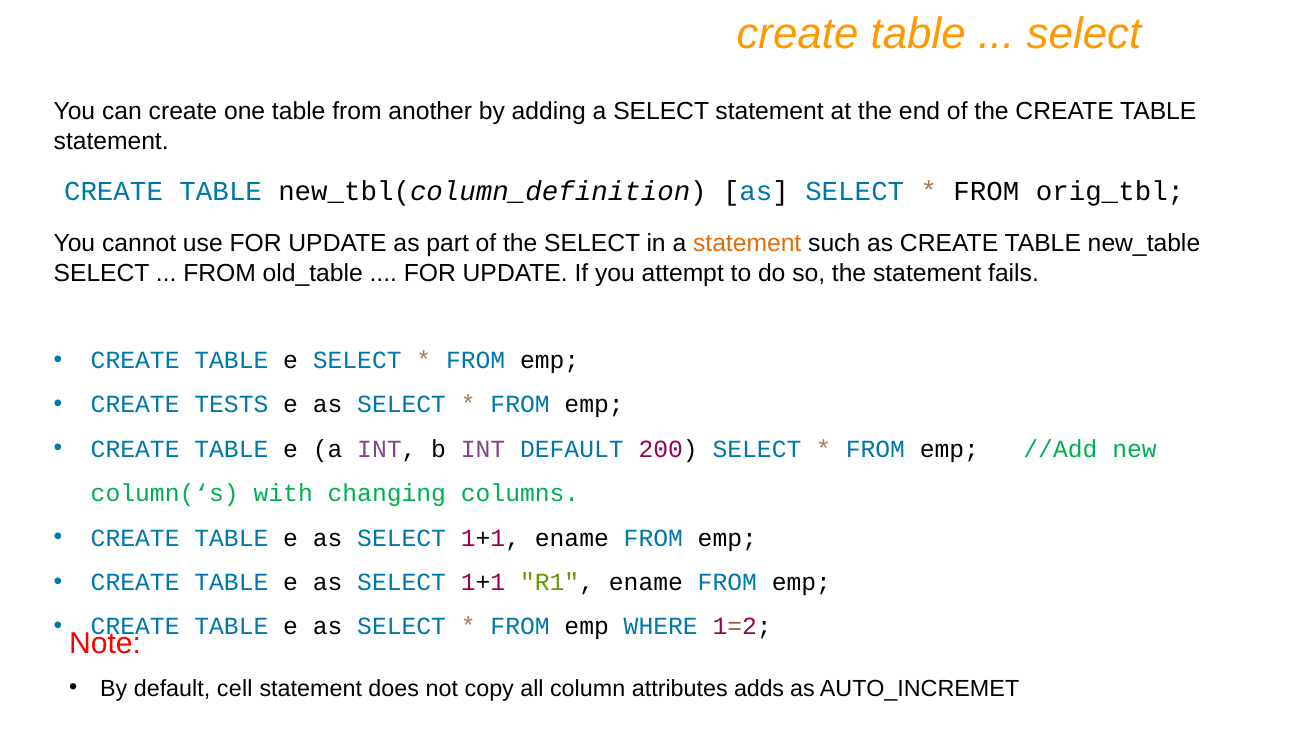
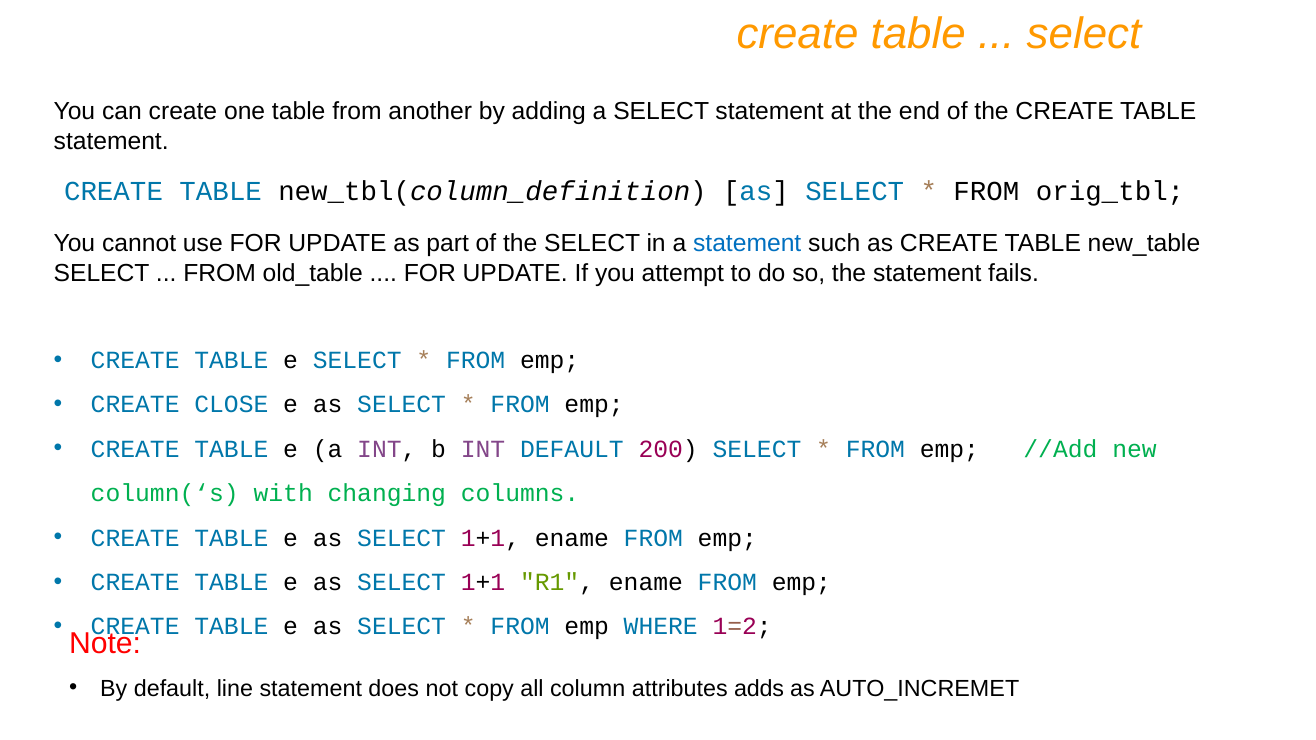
statement colour: orange -> blue (747, 244)
TESTS: TESTS -> CLOSE (231, 405)
cell: cell -> line (235, 689)
